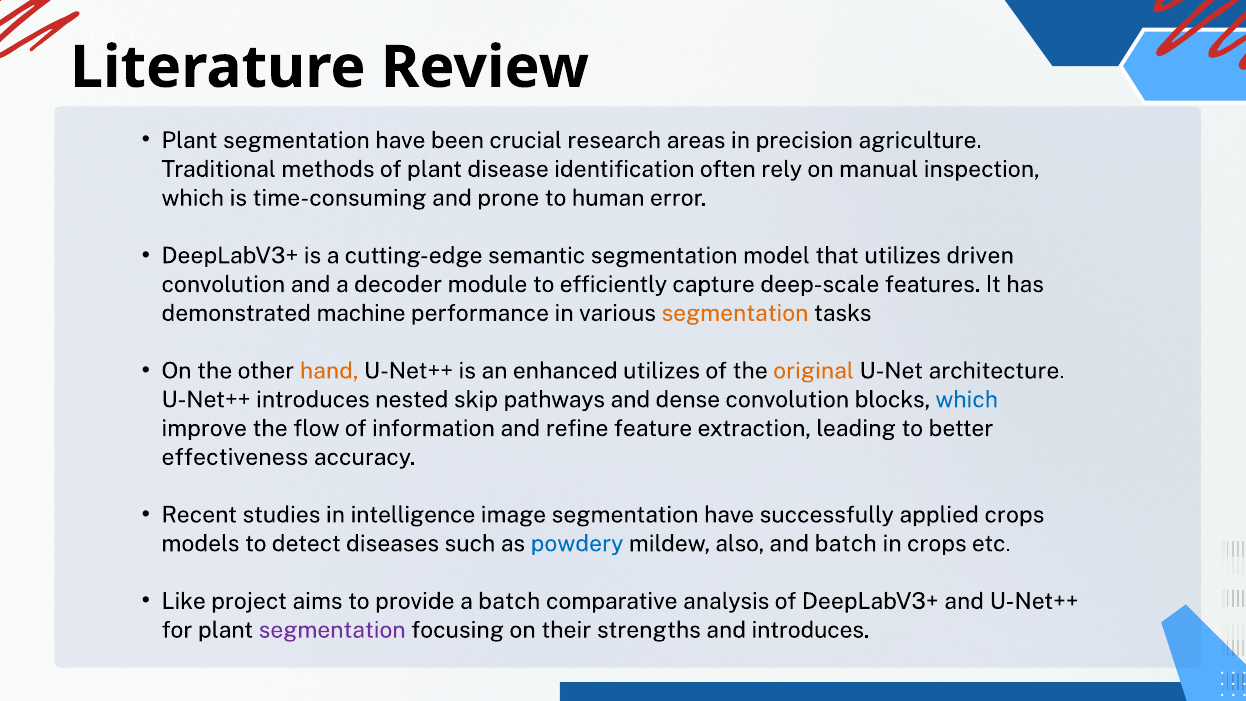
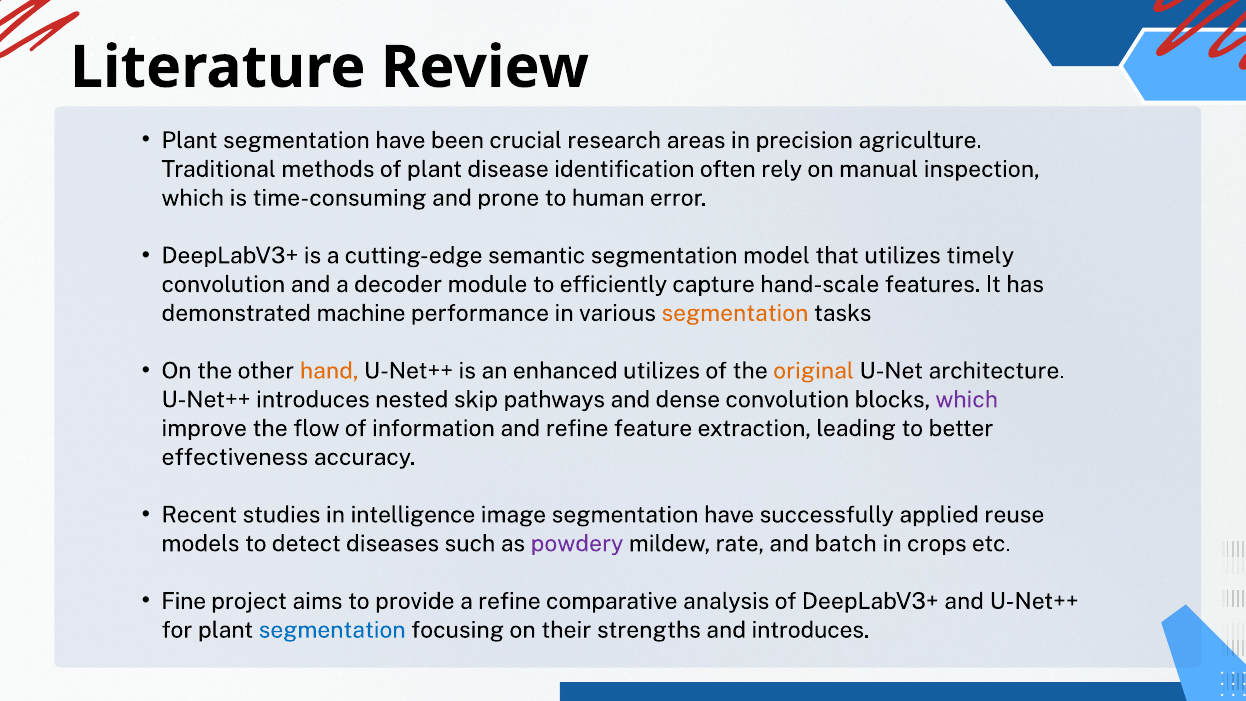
driven: driven -> timely (980, 256)
deep-scale: deep-scale -> hand-scale (820, 284)
which colour: blue -> purple (967, 400)
applied crops: crops -> reuse (1014, 515)
powdery colour: blue -> purple (577, 544)
also: also -> rate (740, 544)
Like: Like -> Fine (184, 601)
a batch: batch -> refine (509, 601)
segmentation colour: purple -> blue (332, 630)
